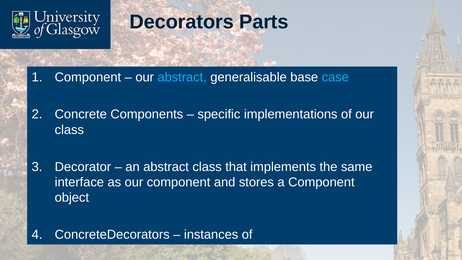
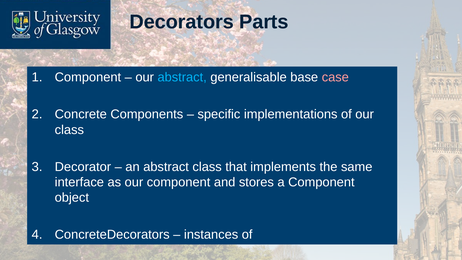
case colour: light blue -> pink (335, 77)
